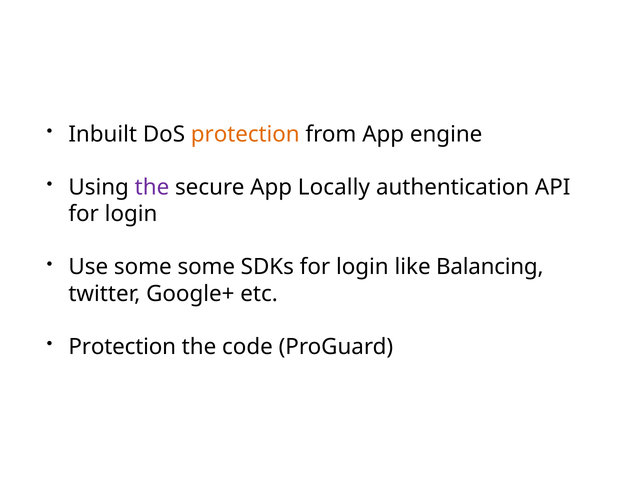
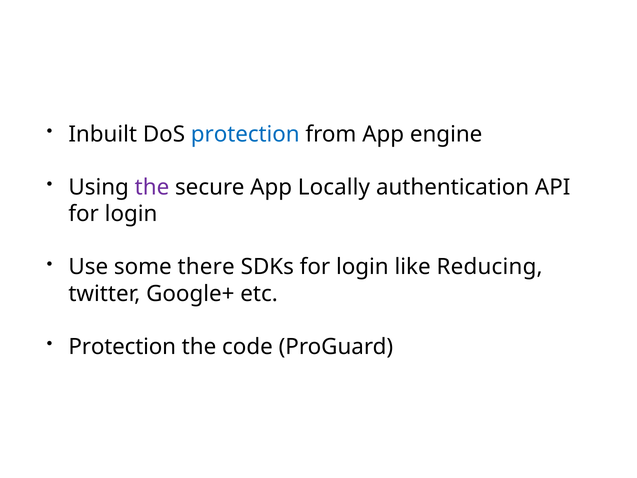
protection colour: orange -> blue (245, 134)
some some: some -> there (206, 267)
Balancing: Balancing -> Reducing (490, 267)
